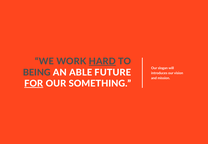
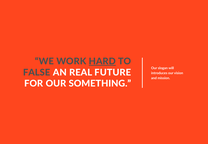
BEING: BEING -> FALSE (37, 72)
ABLE: ABLE -> REAL (81, 72)
FOR underline: present -> none (34, 84)
